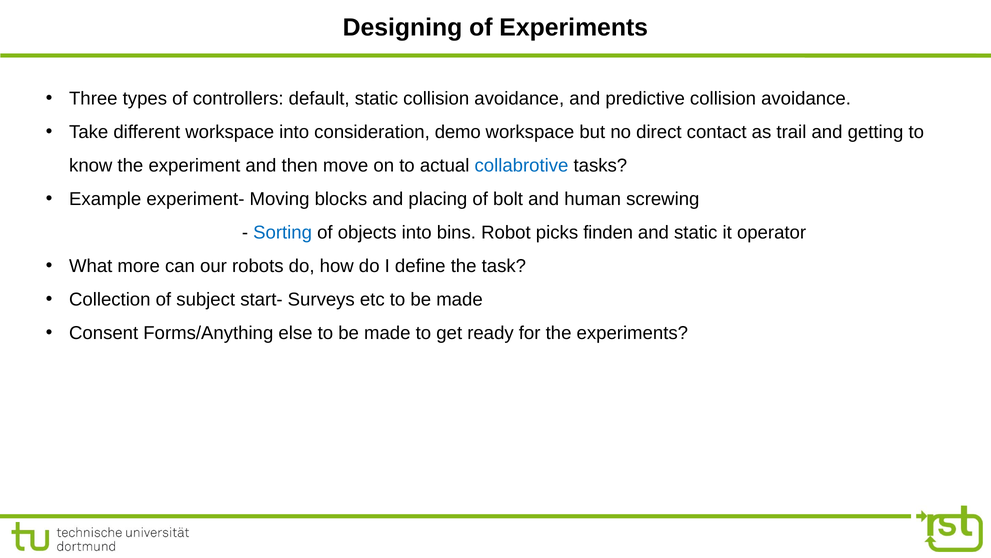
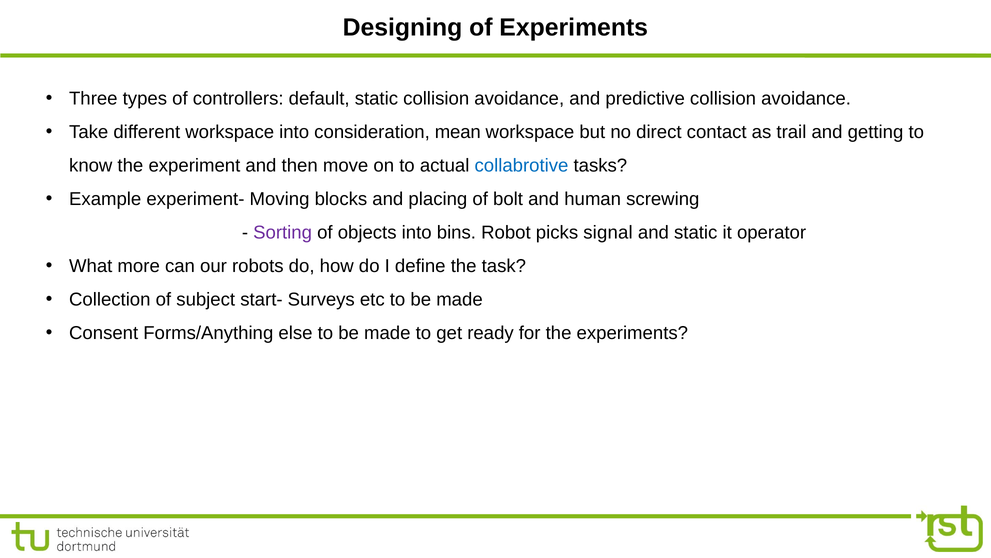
demo: demo -> mean (458, 132)
Sorting colour: blue -> purple (283, 232)
finden: finden -> signal (608, 232)
